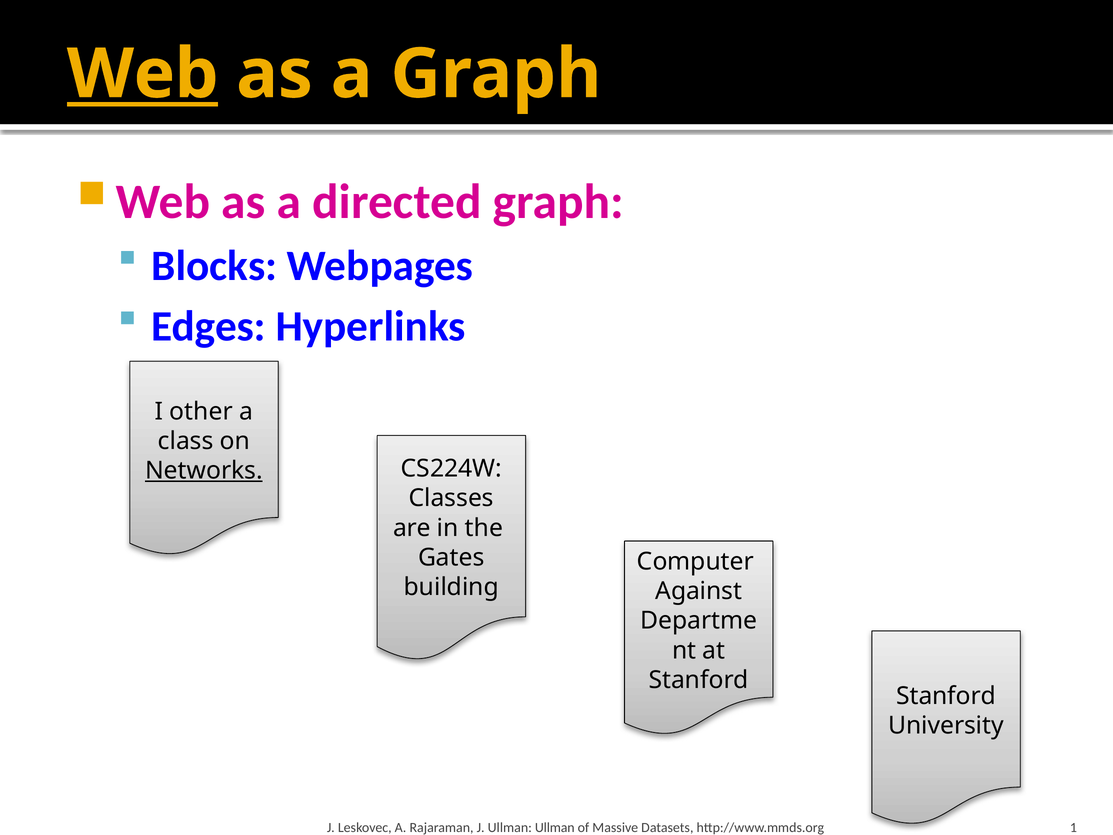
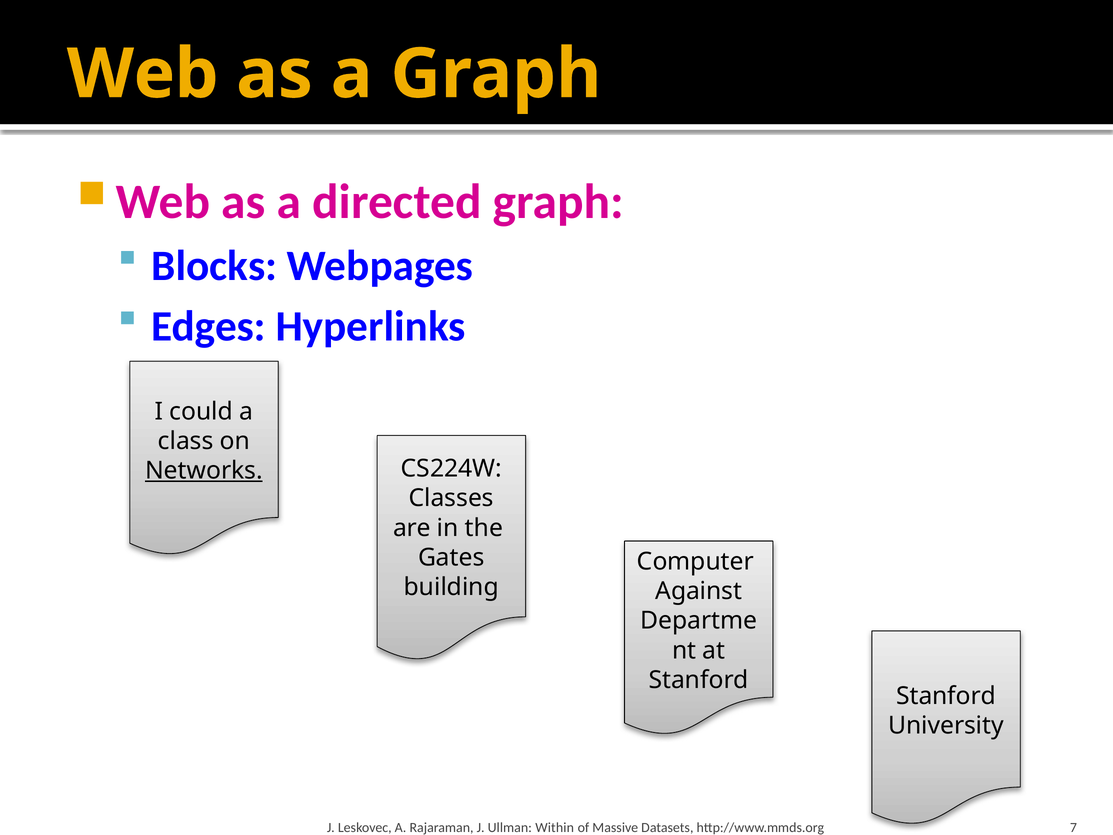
Web underline: present -> none (143, 74)
other: other -> could (201, 411)
Ullman Ullman: Ullman -> Within (555, 827)
1: 1 -> 7 (1073, 827)
